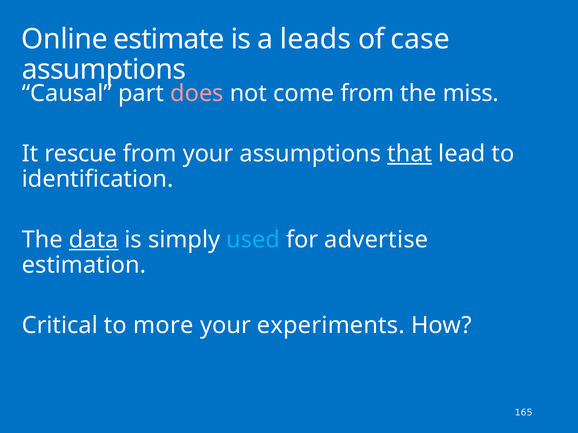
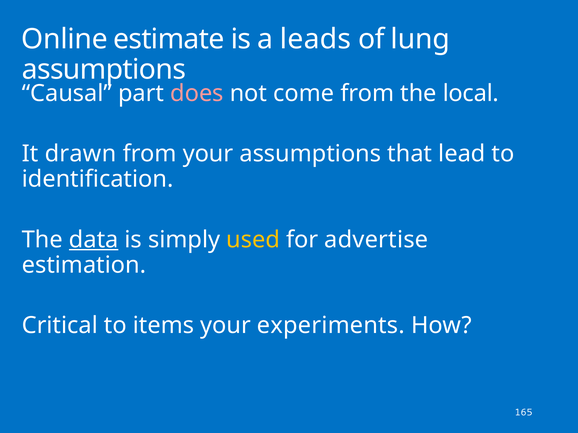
case: case -> lung (420, 39)
miss: miss -> local (471, 93)
rescue: rescue -> drawn (80, 154)
that underline: present -> none (410, 154)
used colour: light blue -> yellow (253, 240)
more: more -> items (163, 326)
